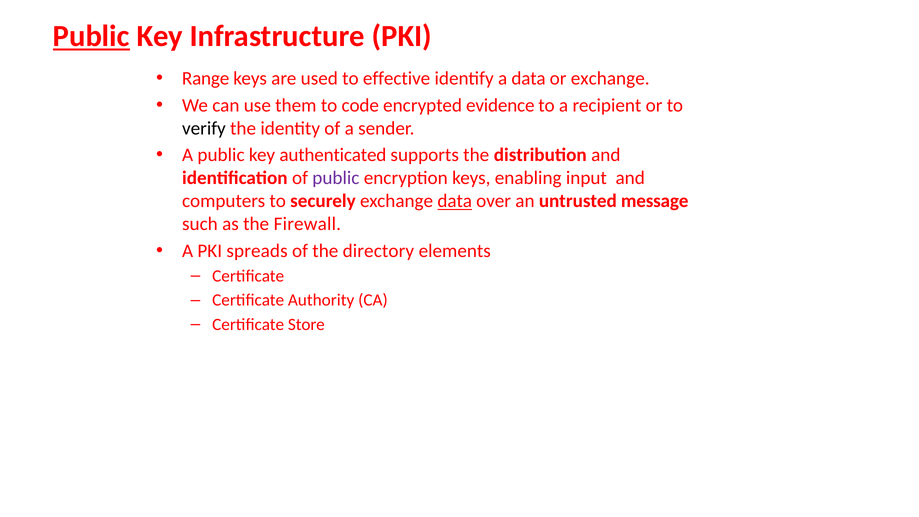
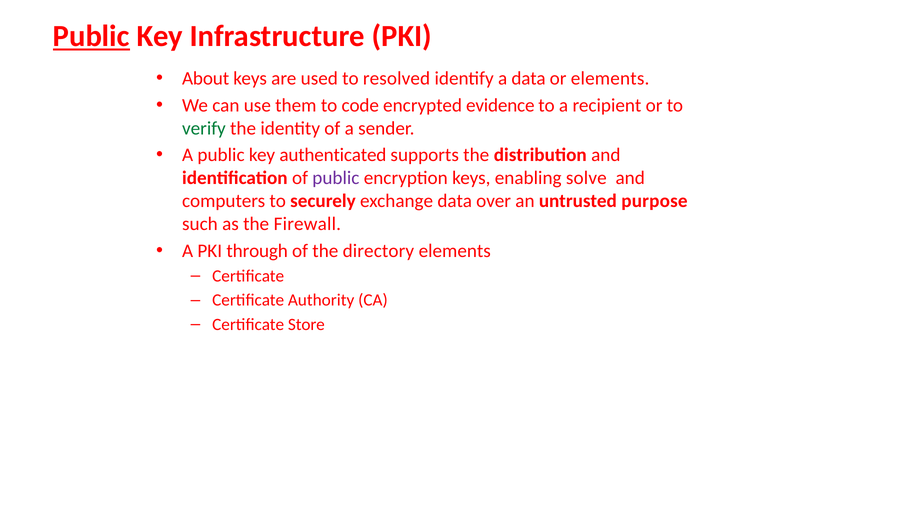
Range: Range -> About (206, 78)
effective: effective -> resolved (397, 78)
or exchange: exchange -> elements (610, 78)
verify colour: black -> green (204, 128)
input: input -> solve (586, 178)
data underline: present -> none (455, 201)
message: message -> purpose (654, 201)
spreads: spreads -> through (257, 251)
